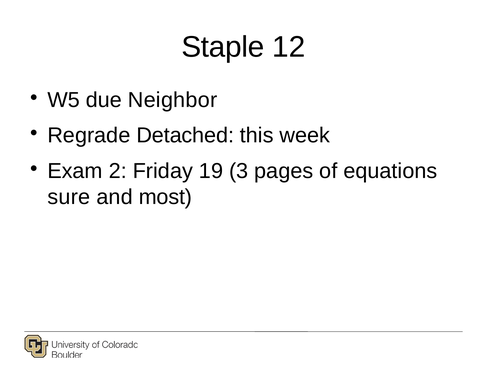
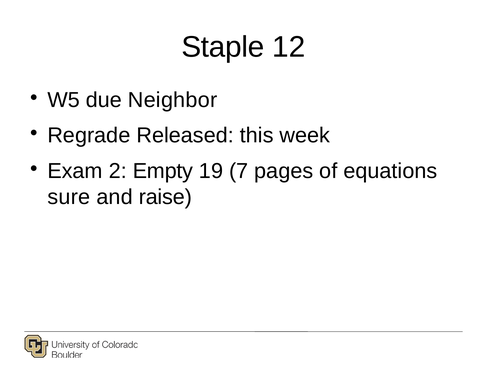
Detached: Detached -> Released (185, 136)
Friday: Friday -> Empty (163, 171)
3: 3 -> 7 (239, 171)
most: most -> raise (165, 197)
